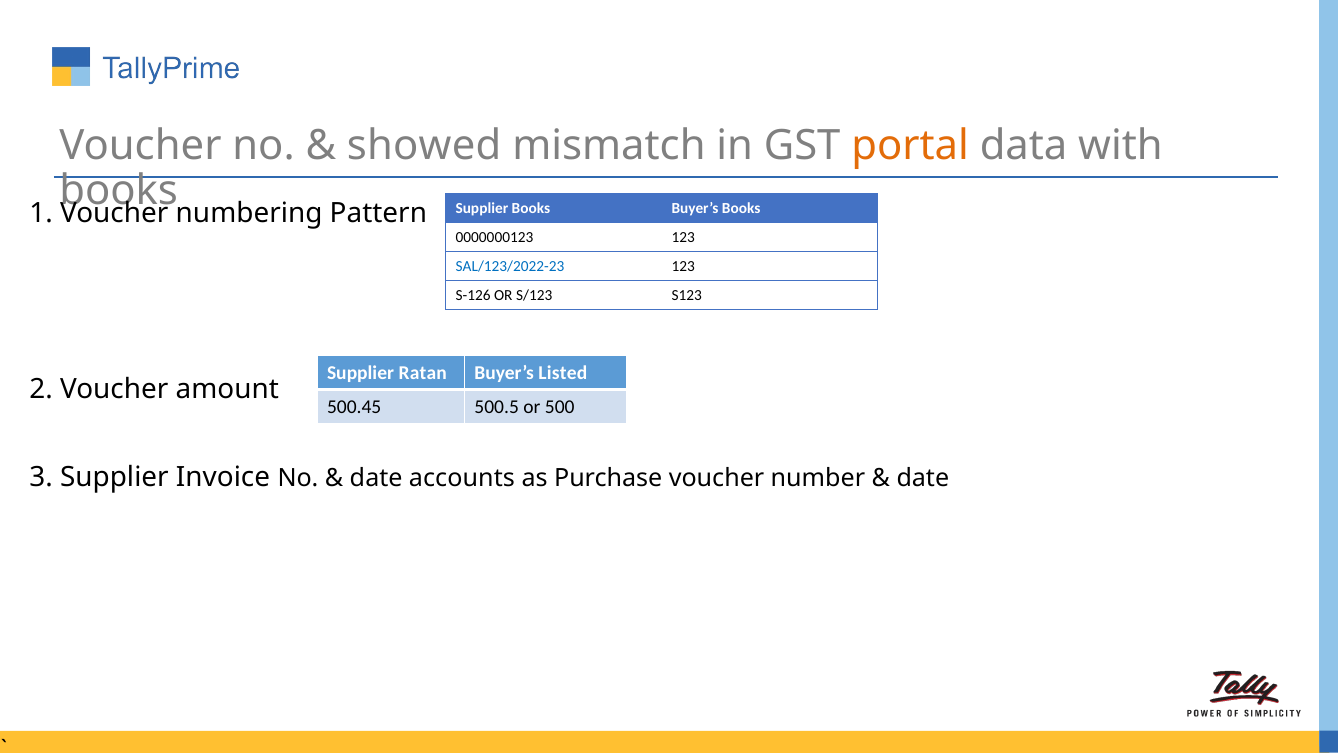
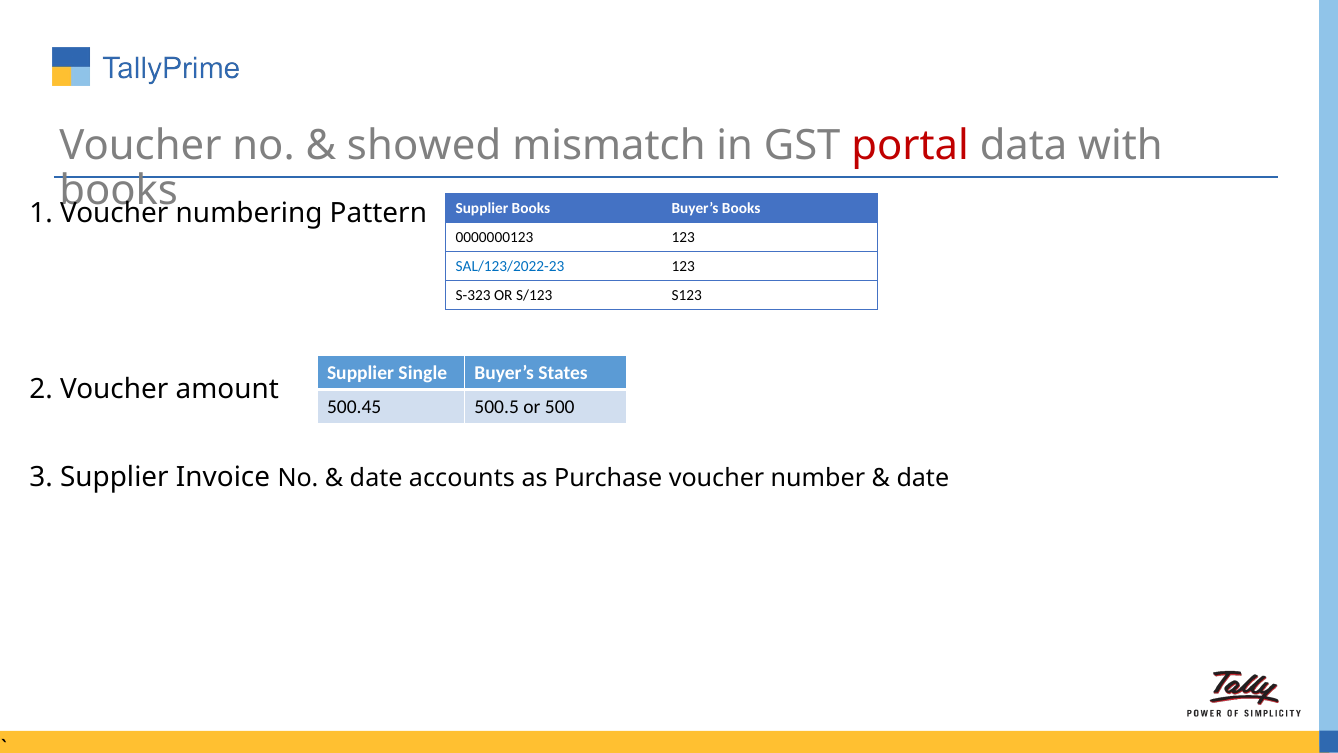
portal colour: orange -> red (910, 145)
S-126: S-126 -> S-323 (473, 295)
Ratan: Ratan -> Single (423, 373)
Listed: Listed -> States (563, 373)
